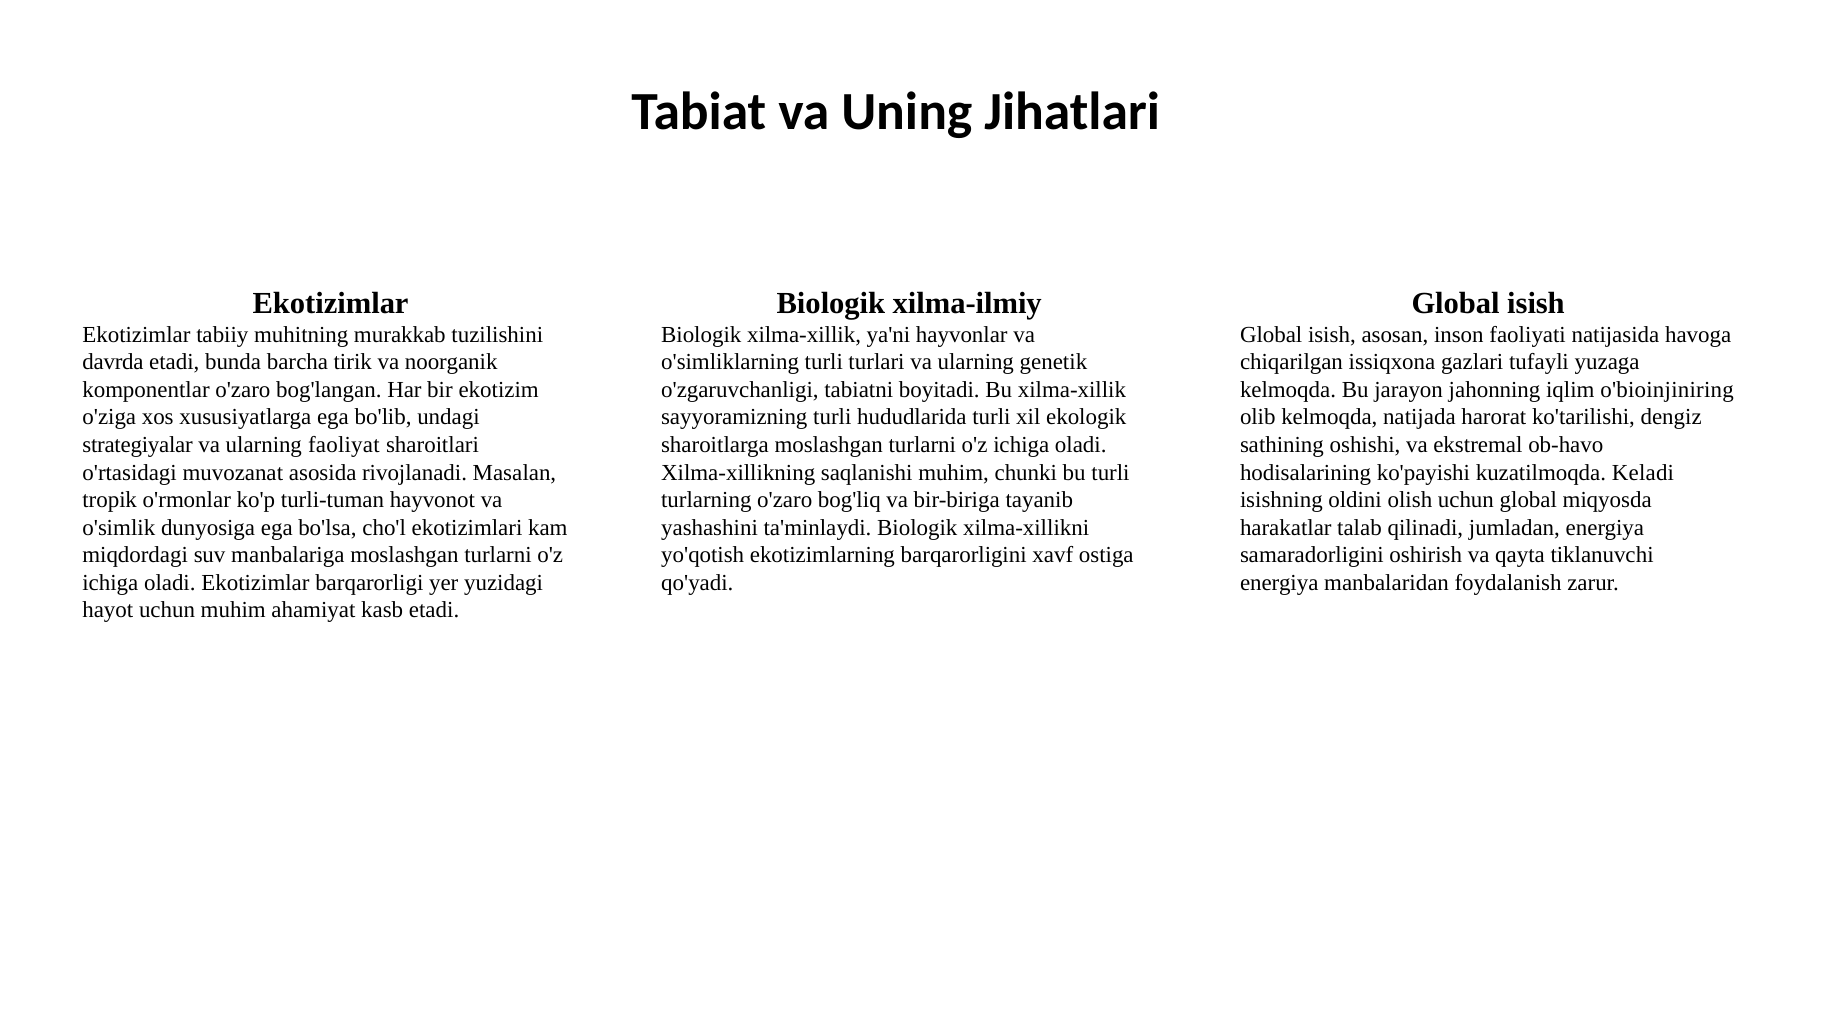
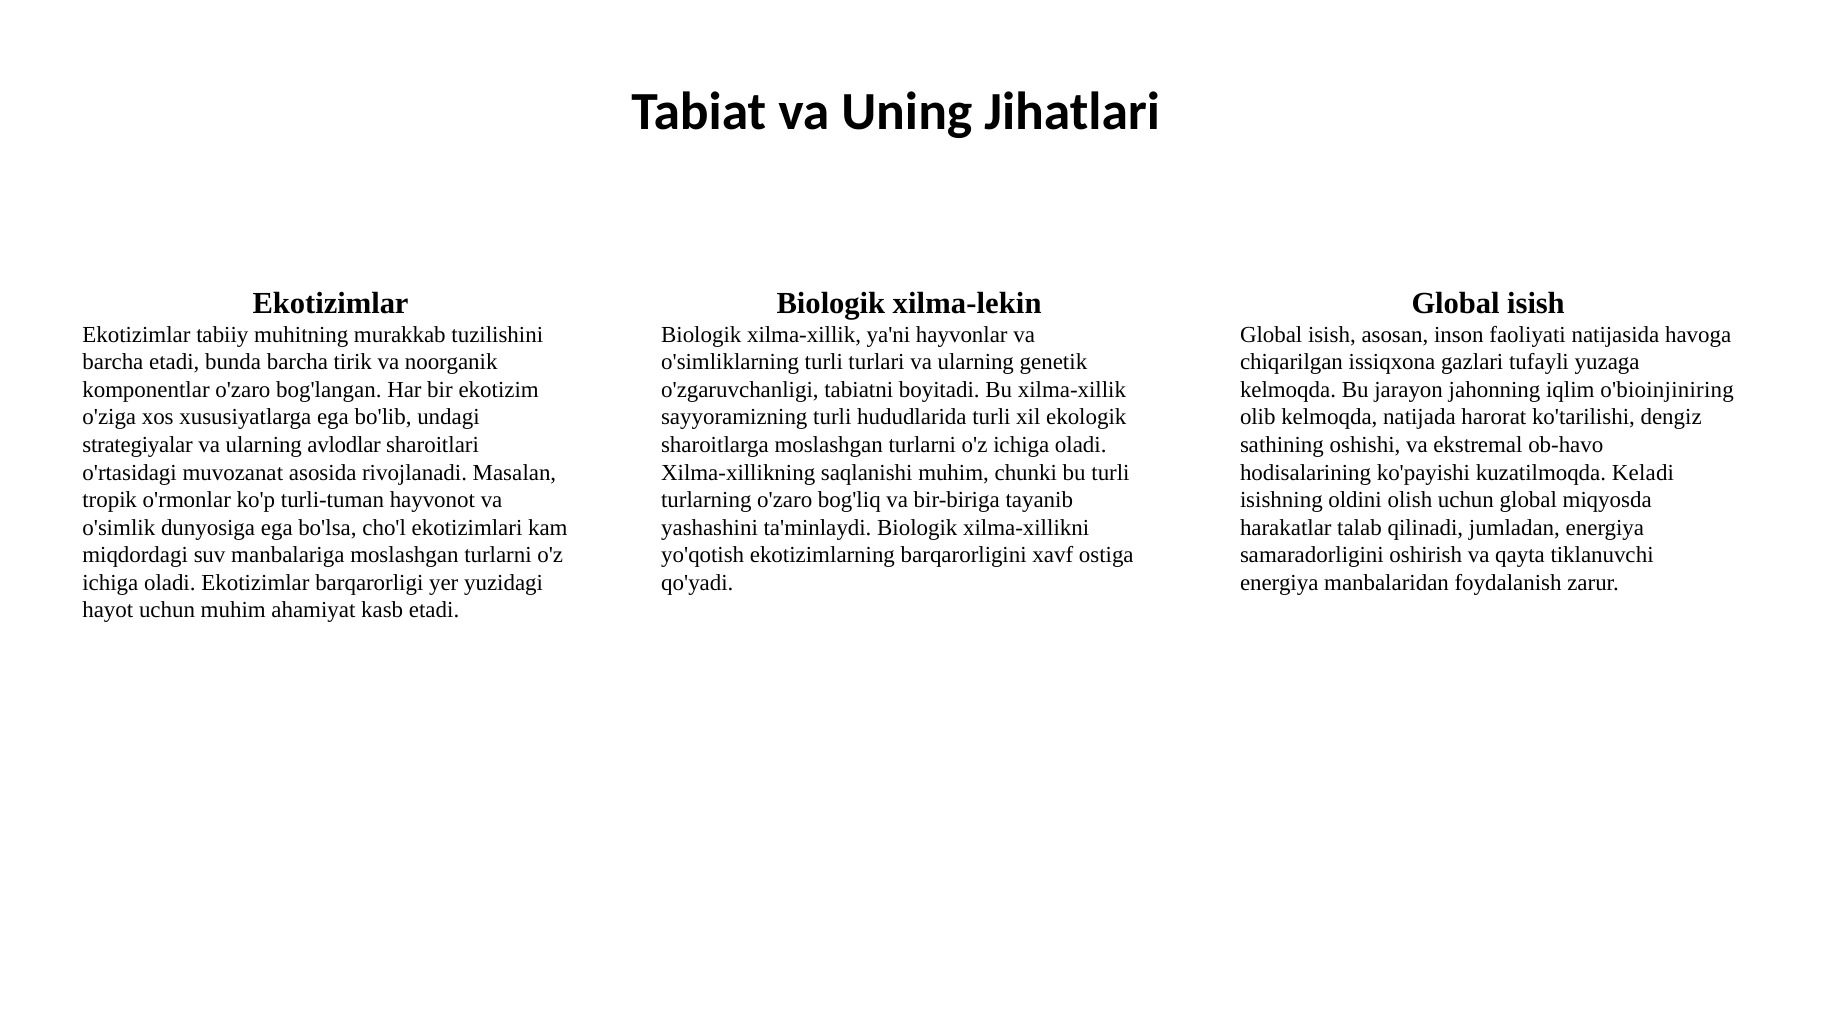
xilma-ilmiy: xilma-ilmiy -> xilma-lekin (967, 303)
davrda: davrda -> barcha (113, 362)
faoliyat: faoliyat -> avlodlar (344, 445)
